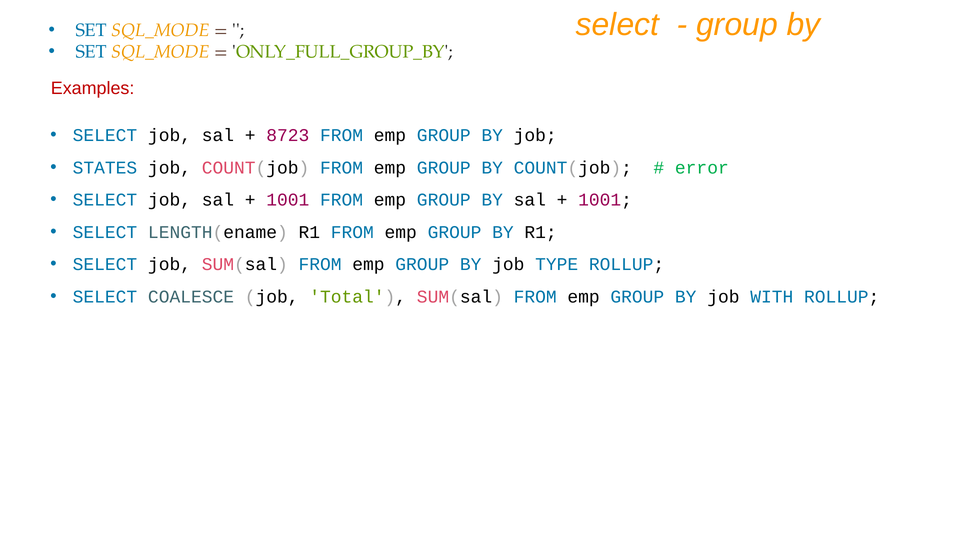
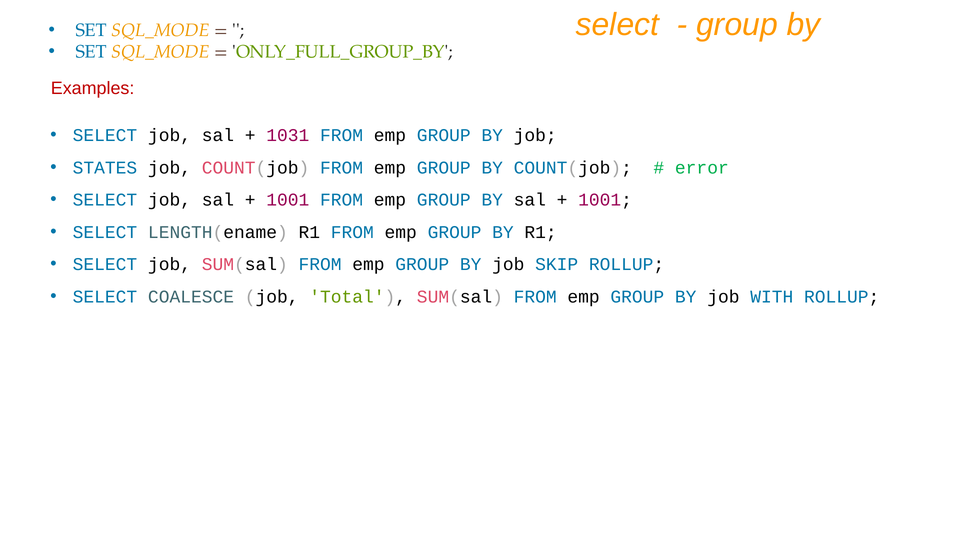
8723: 8723 -> 1031 (288, 135)
TYPE: TYPE -> SKIP (557, 264)
